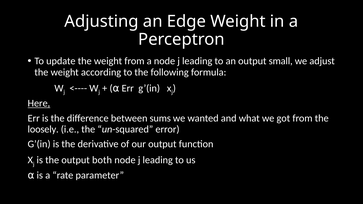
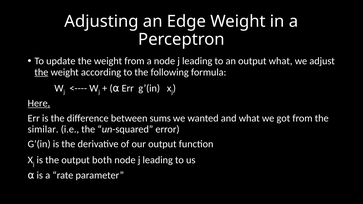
output small: small -> what (281, 61)
the underline: none -> present (41, 72)
loosely: loosely -> similar (43, 129)
